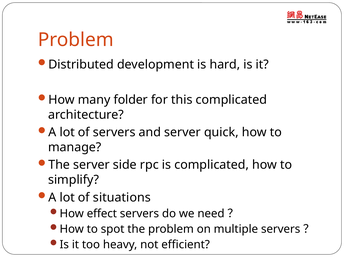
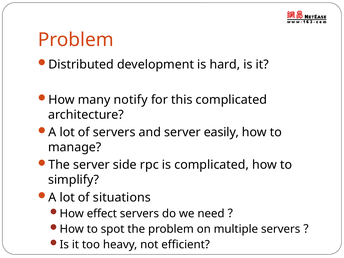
folder: folder -> notify (131, 100)
quick: quick -> easily (221, 132)
